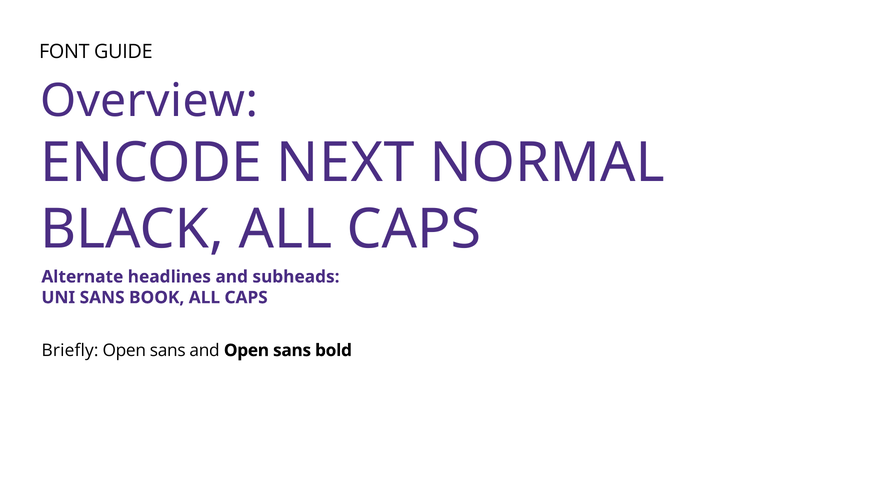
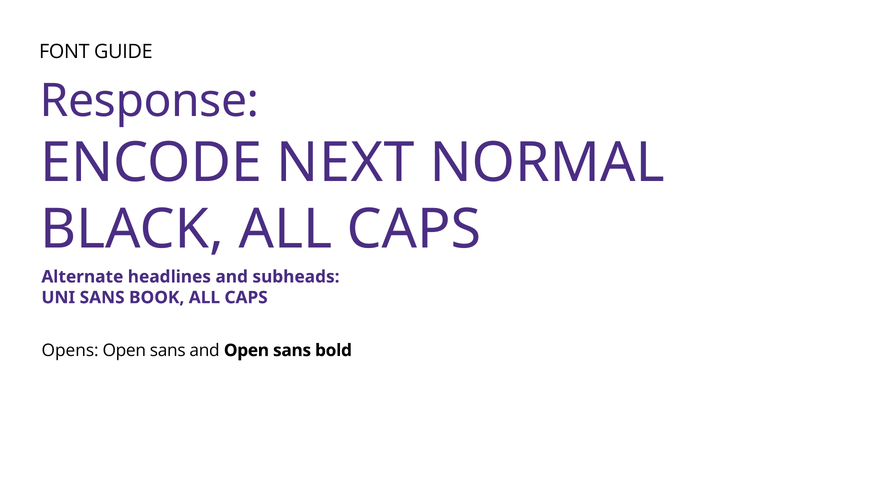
Overview: Overview -> Response (150, 101)
Briefly: Briefly -> Opens (70, 350)
